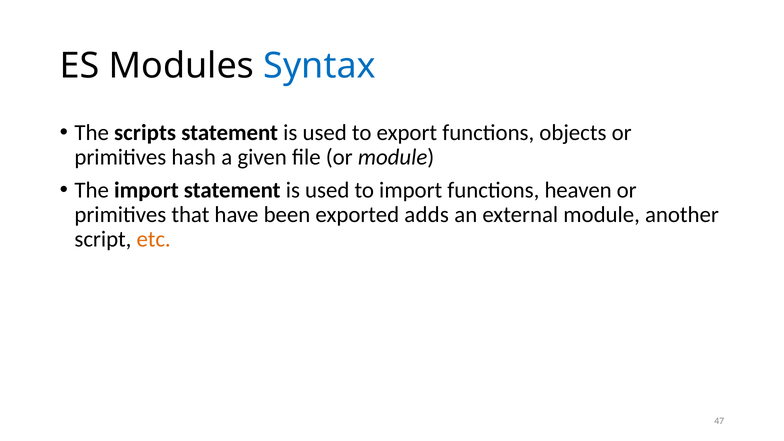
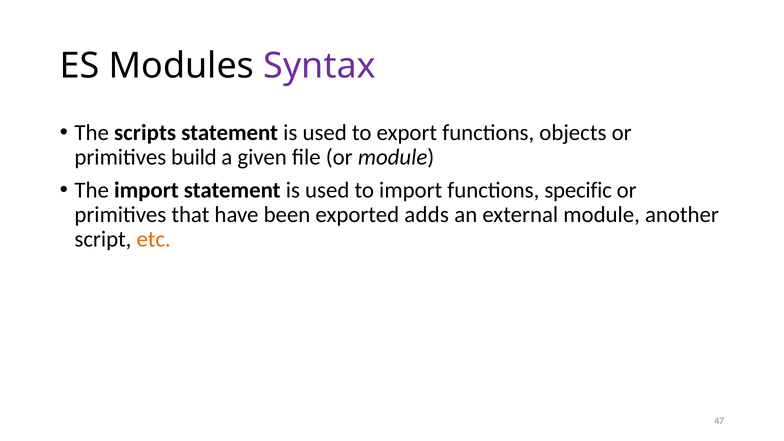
Syntax colour: blue -> purple (320, 66)
hash: hash -> build (194, 157)
heaven: heaven -> specific (578, 190)
